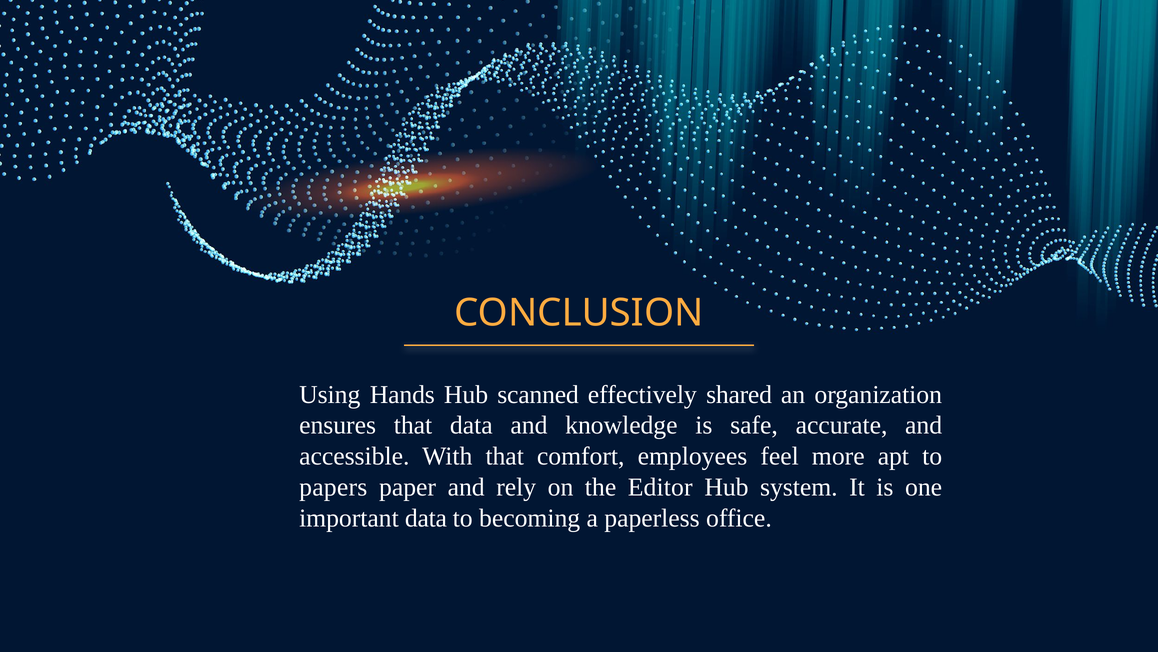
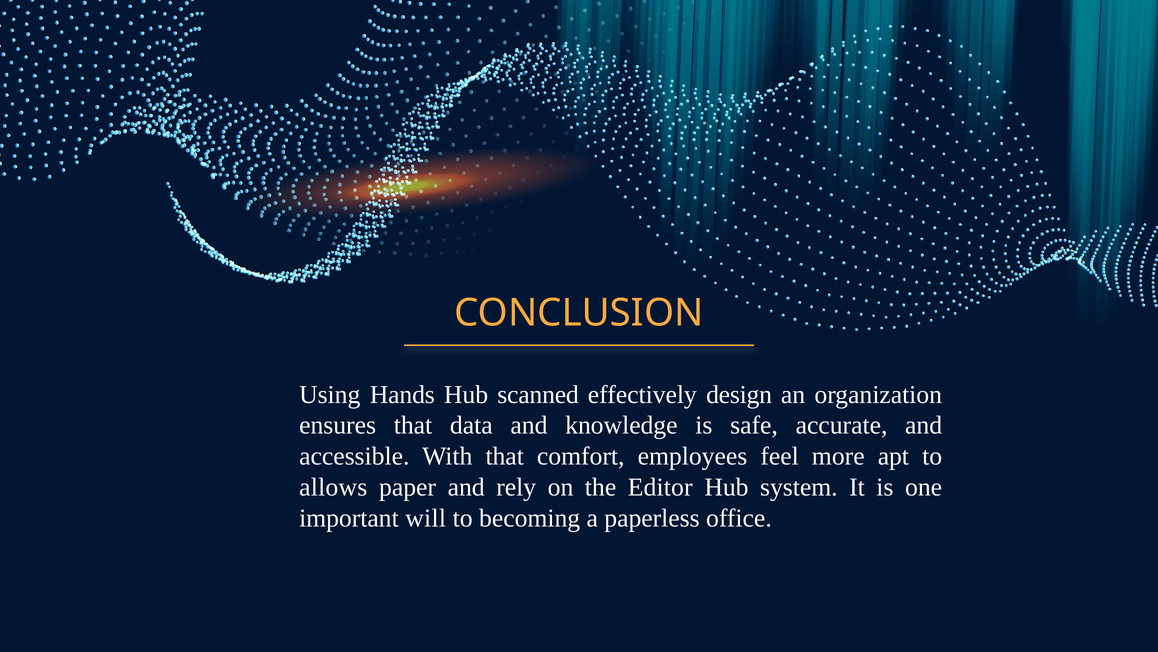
shared: shared -> design (739, 394)
papers: papers -> allows (333, 487)
important data: data -> will (426, 518)
